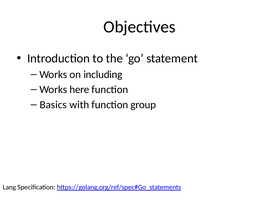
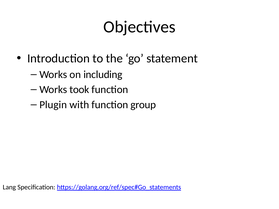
here: here -> took (79, 90)
Basics: Basics -> Plugin (53, 105)
